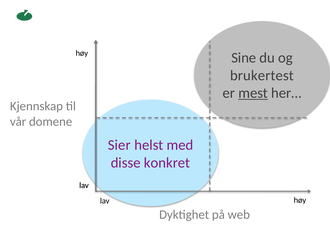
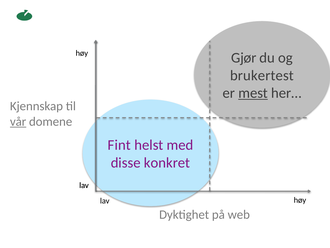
Sine: Sine -> Gjør (244, 58)
vår underline: none -> present (18, 121)
Sier: Sier -> Fint (119, 145)
